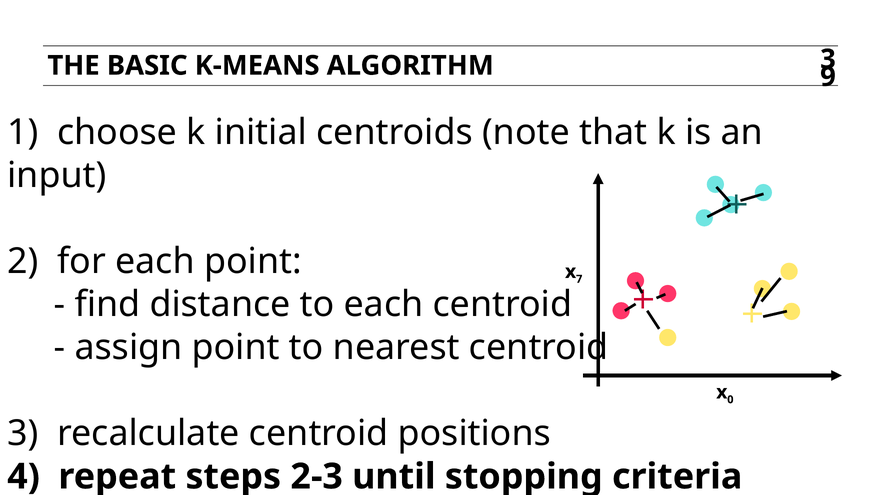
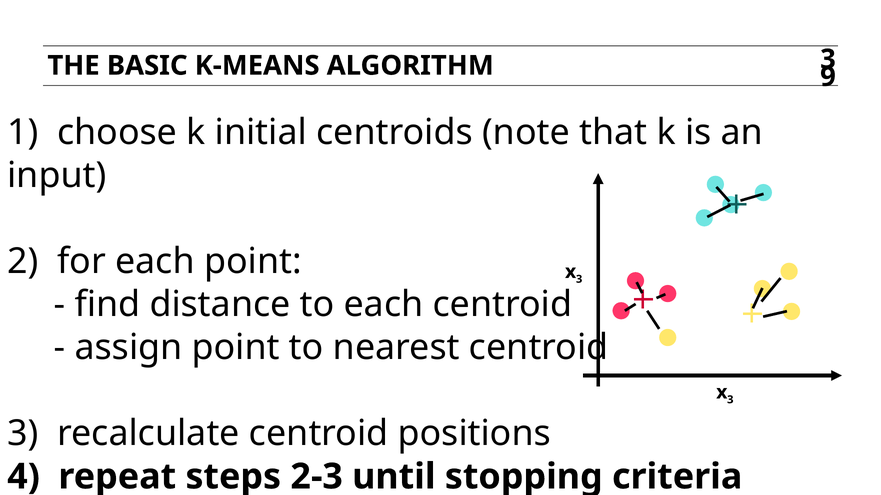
7: 7 -> 3 (579, 279)
0: 0 -> 3 (730, 399)
